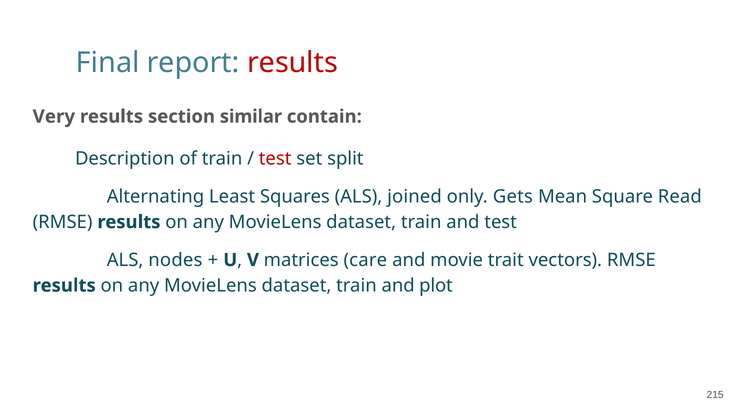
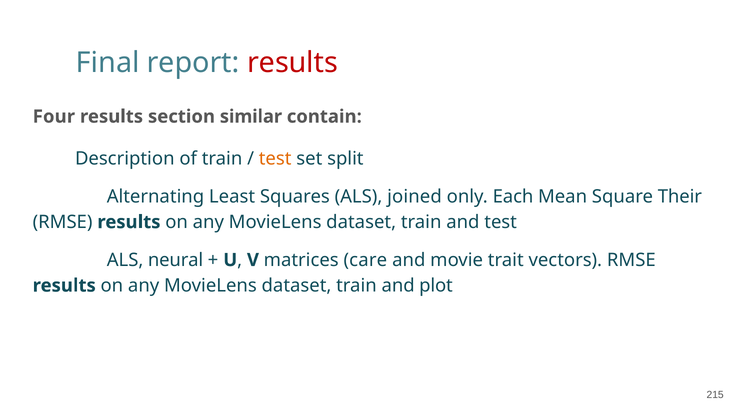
Very: Very -> Four (54, 117)
test colour: red -> orange (275, 159)
Gets: Gets -> Each (513, 196)
Read: Read -> Their (680, 196)
nodes: nodes -> neural (176, 260)
